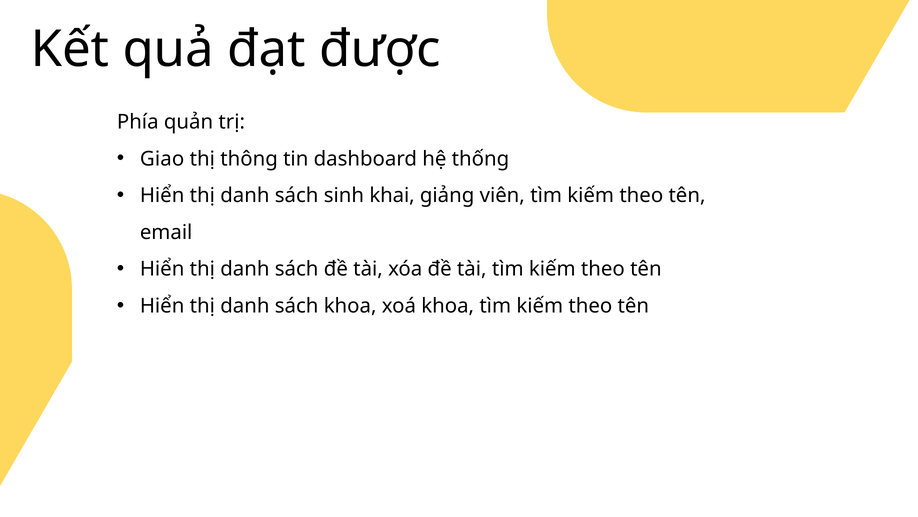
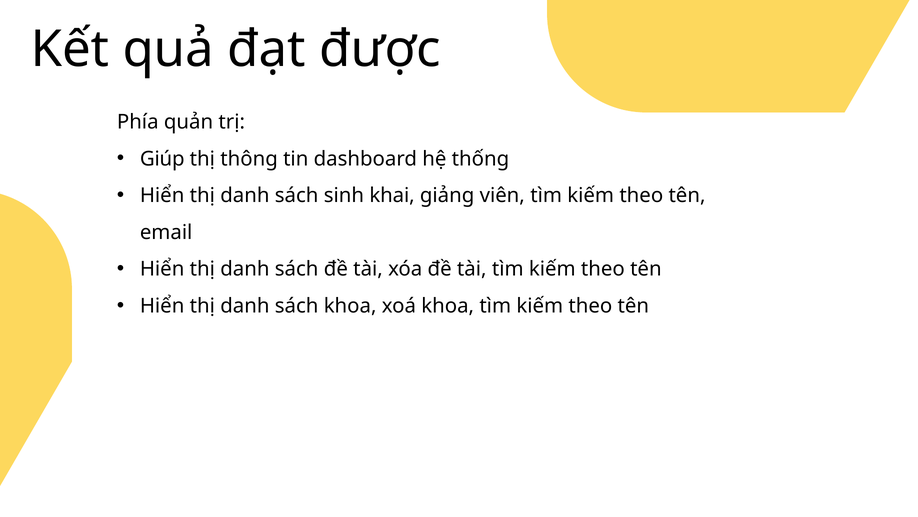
Giao: Giao -> Giúp (162, 159)
